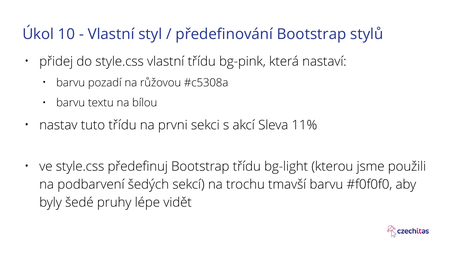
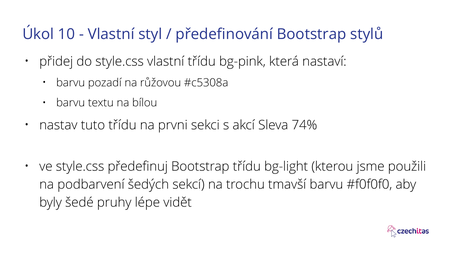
11%: 11% -> 74% (304, 125)
